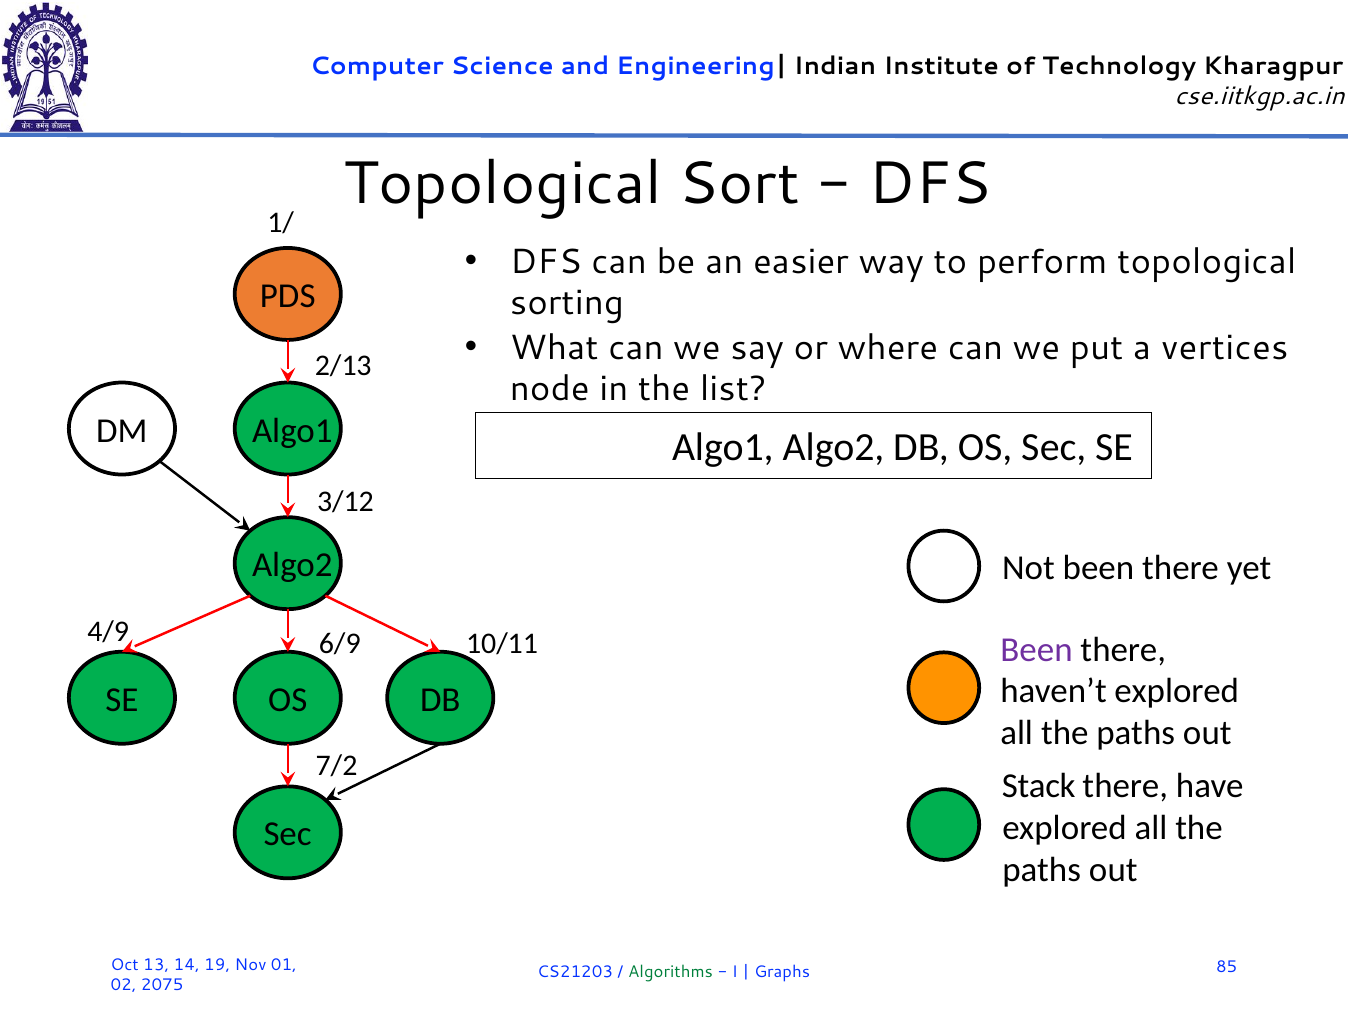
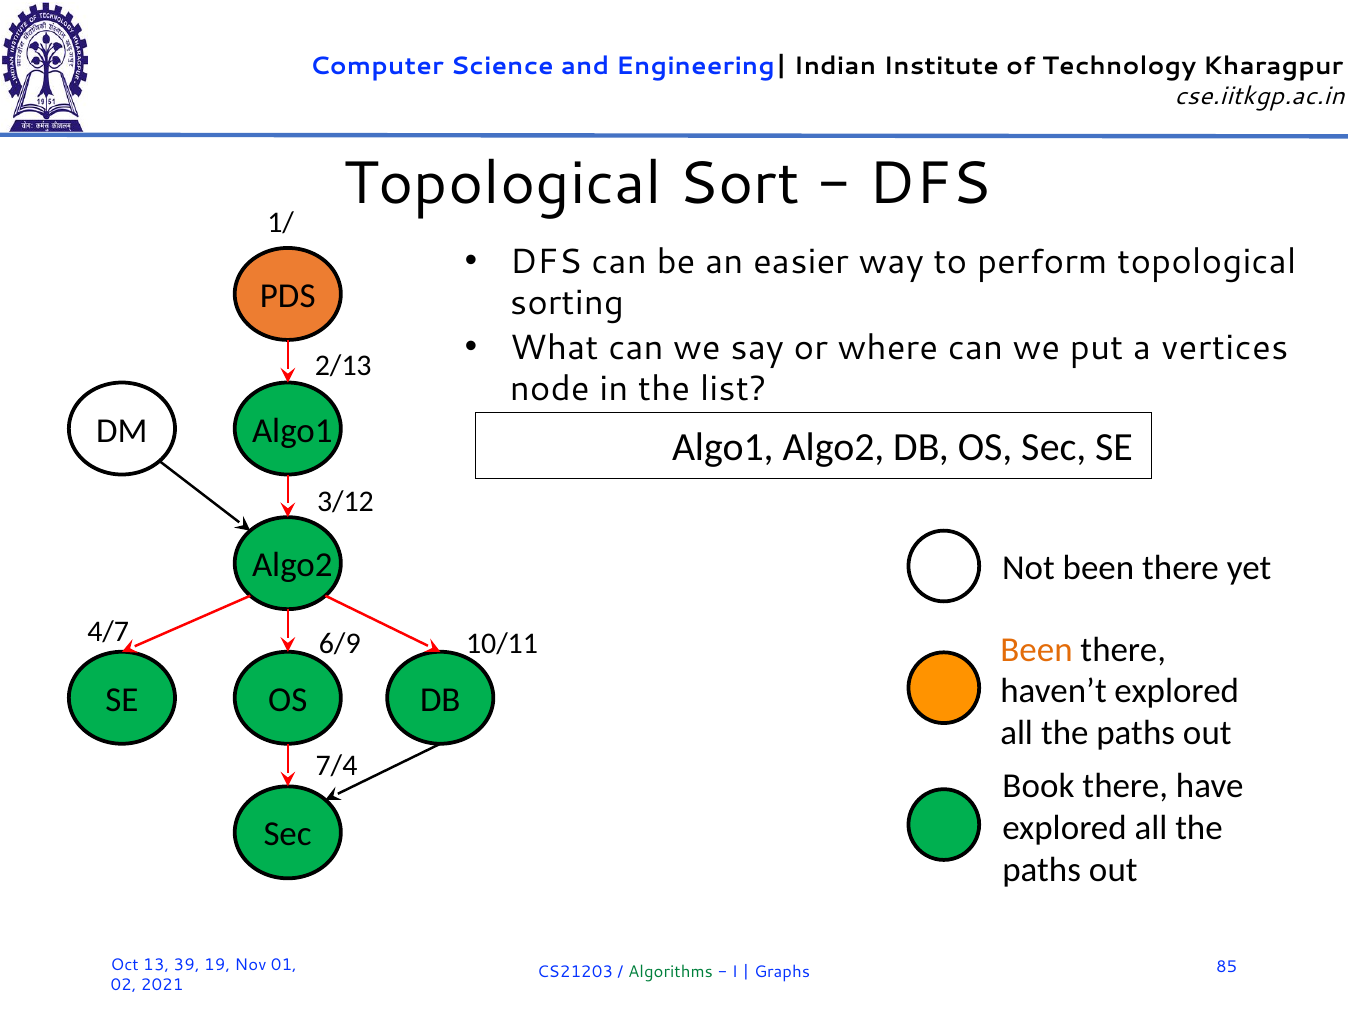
4/9: 4/9 -> 4/7 (108, 632)
Been colour: purple -> orange (1037, 650)
7/2: 7/2 -> 7/4 (336, 766)
Stack: Stack -> Book (1038, 786)
14: 14 -> 39 (187, 965)
2075: 2075 -> 2021 (162, 985)
